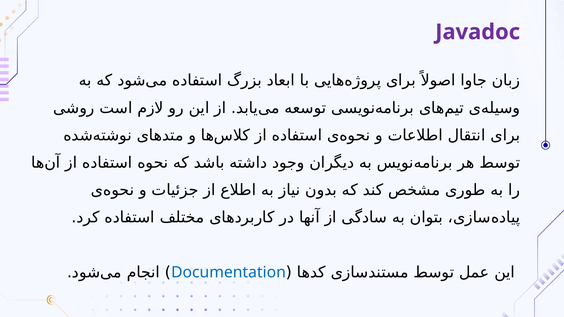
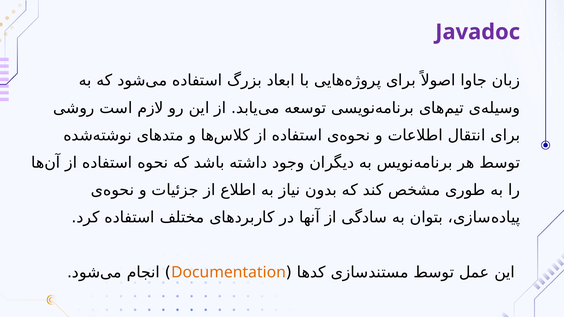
Documentation colour: blue -> orange (228, 272)
